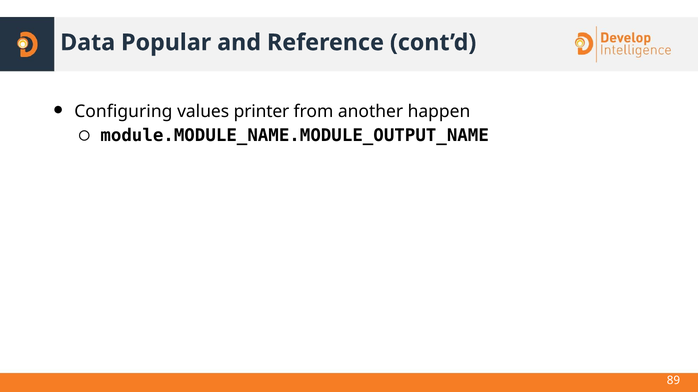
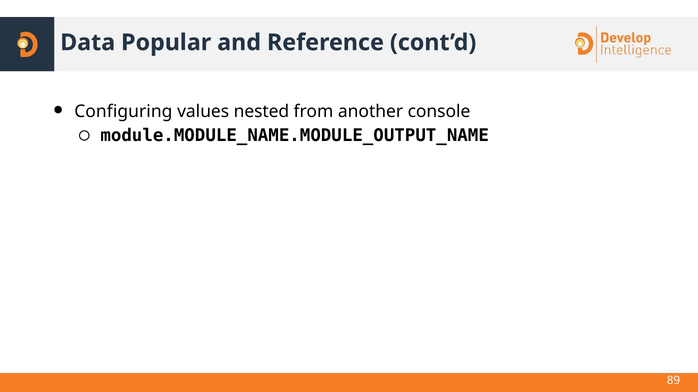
printer: printer -> nested (261, 111)
happen: happen -> console (439, 111)
